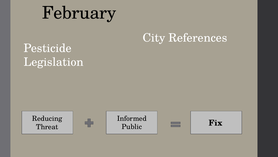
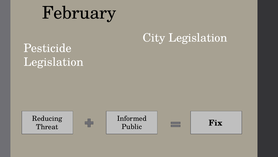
City References: References -> Legislation (198, 38)
